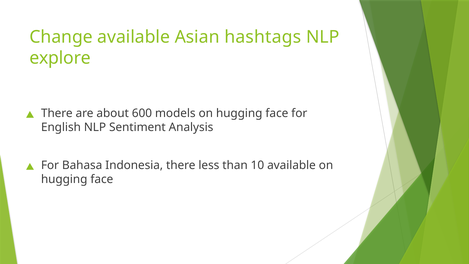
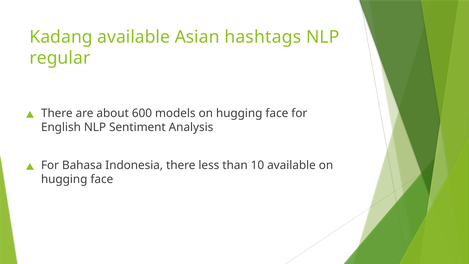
Change: Change -> Kadang (61, 37)
explore: explore -> regular (60, 58)
